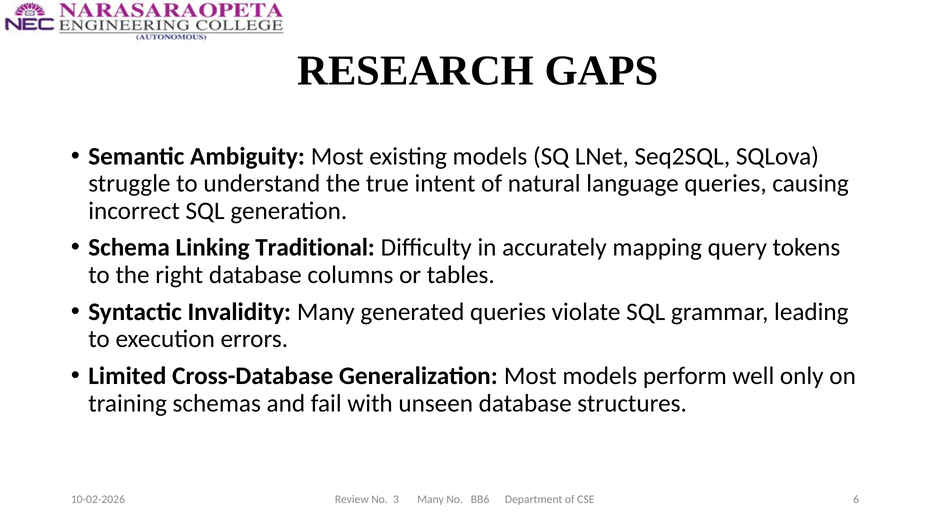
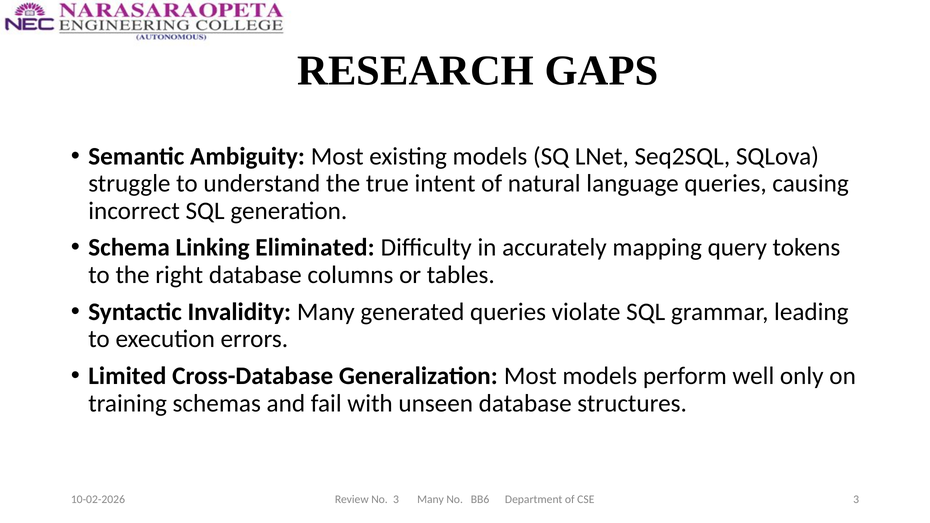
Traditional: Traditional -> Eliminated (315, 248)
CSE 6: 6 -> 3 (856, 499)
